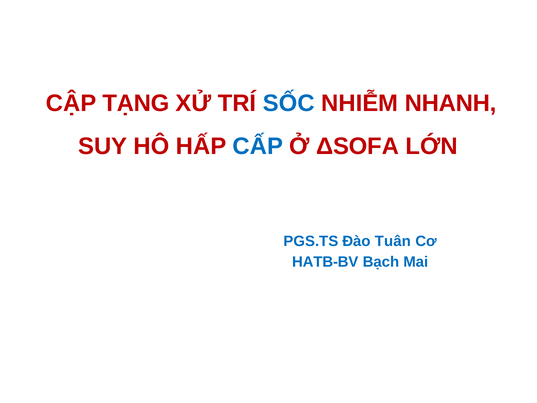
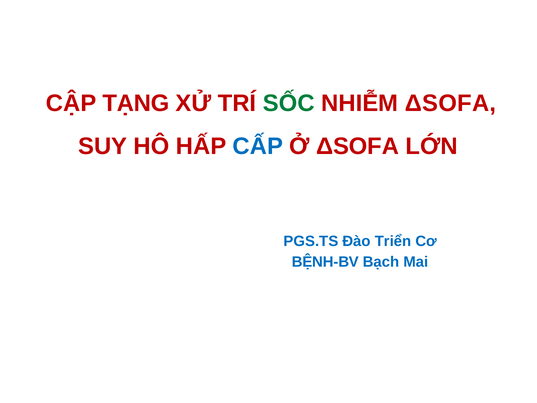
SỐC colour: blue -> green (289, 103)
NHIỄM NHANH: NHANH -> ΔSOFA (451, 103)
Tuân: Tuân -> Triển (393, 241)
HATB-BV: HATB-BV -> BỆNH-BV (325, 262)
